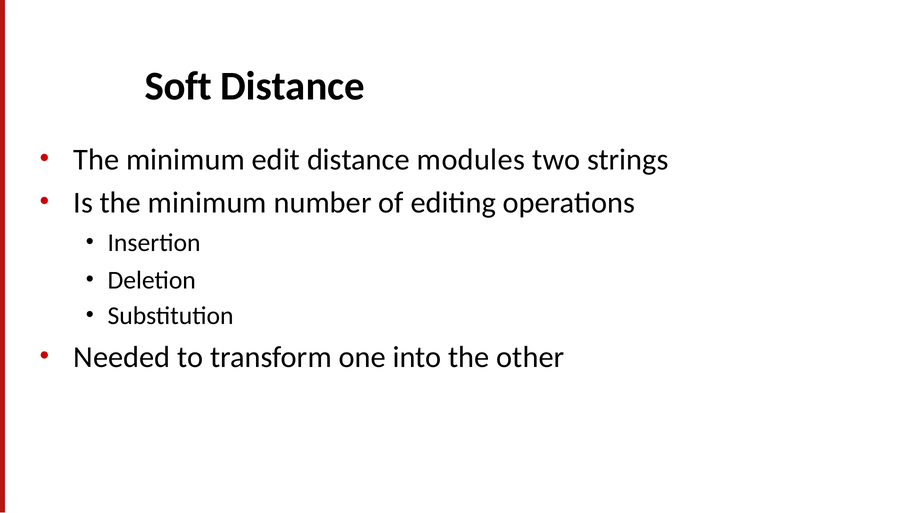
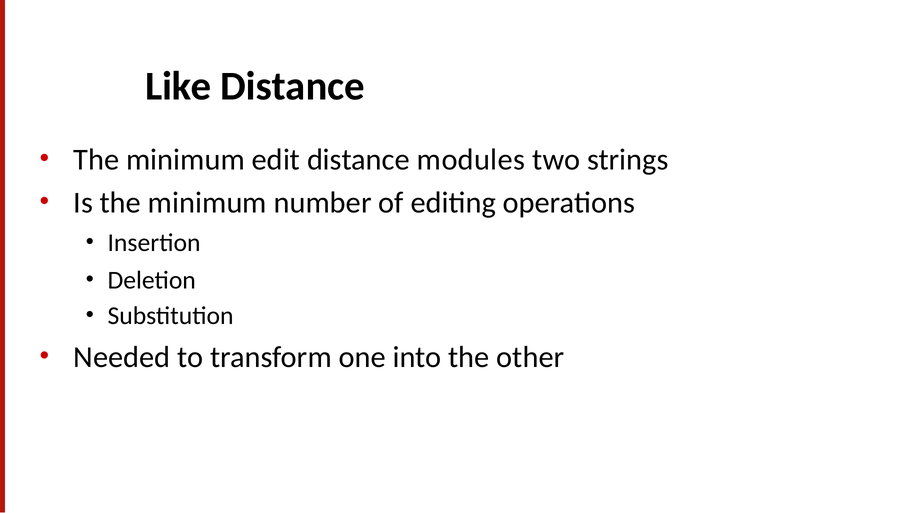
Soft: Soft -> Like (178, 86)
